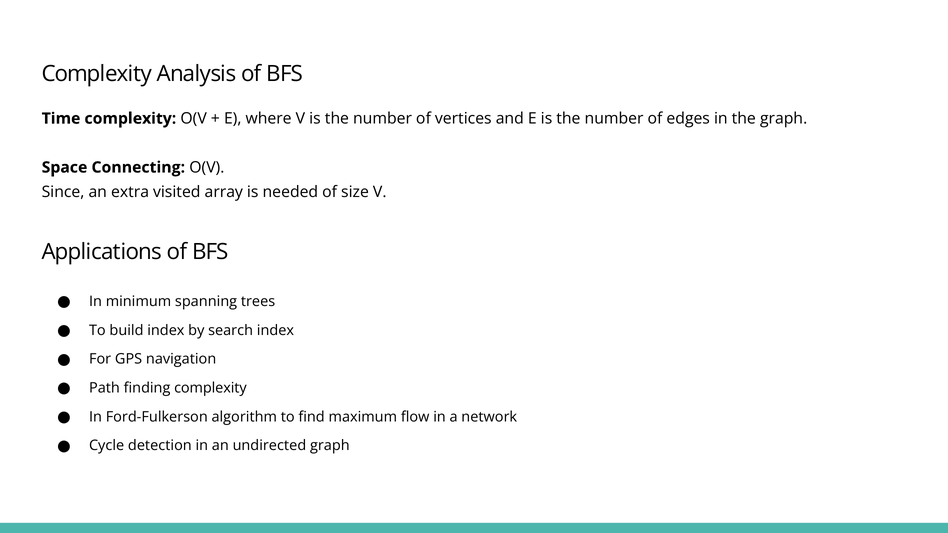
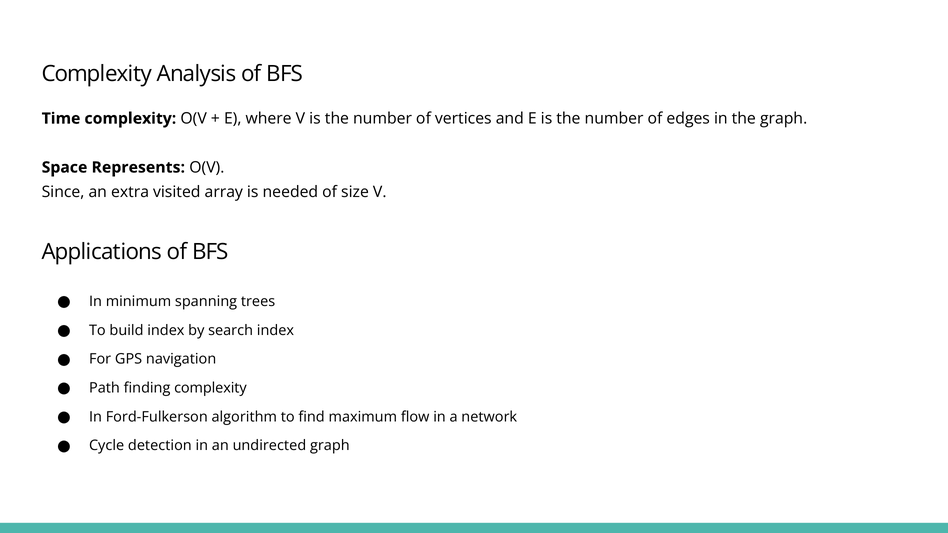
Connecting: Connecting -> Represents (138, 167)
